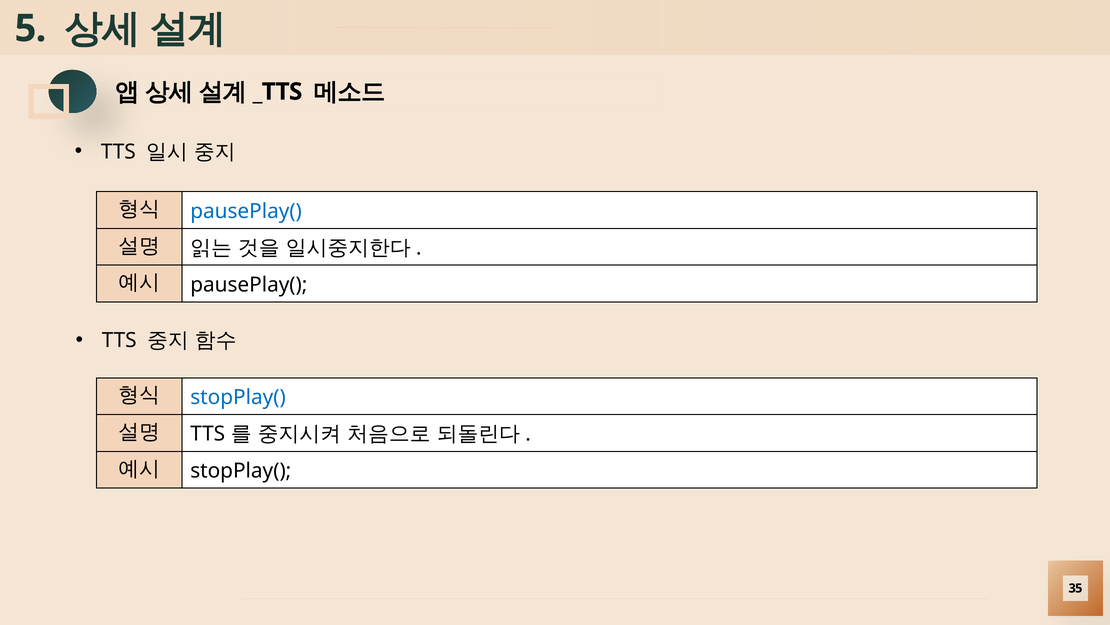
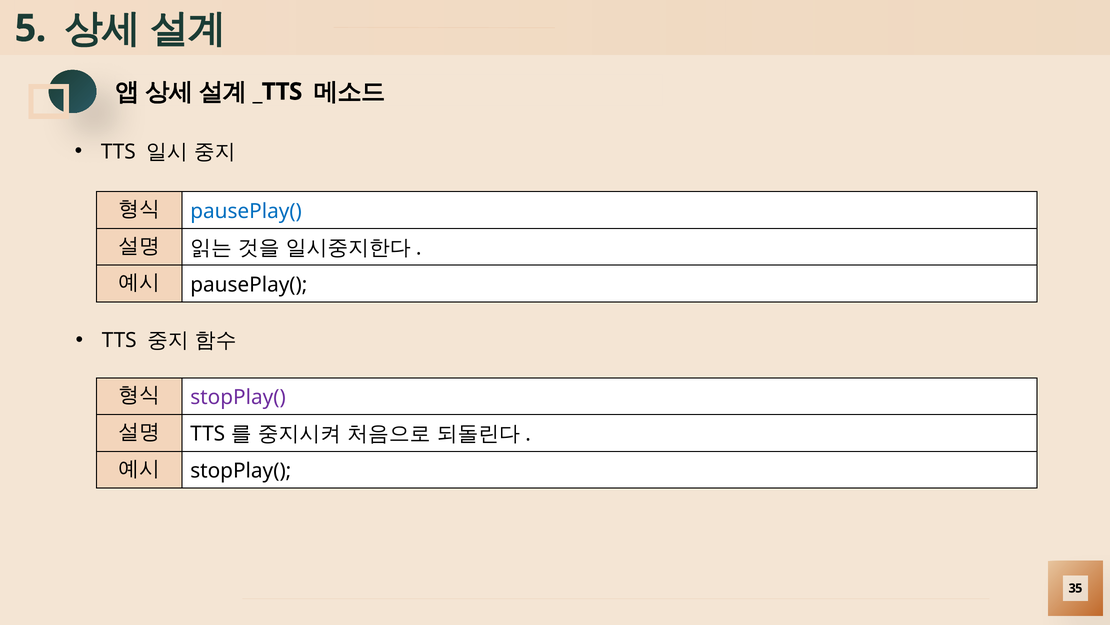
stopPlay( colour: blue -> purple (238, 397)
